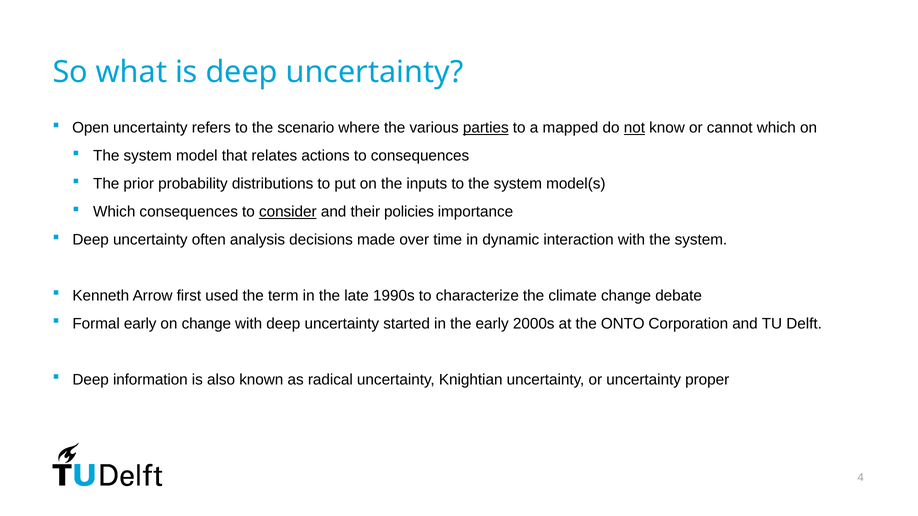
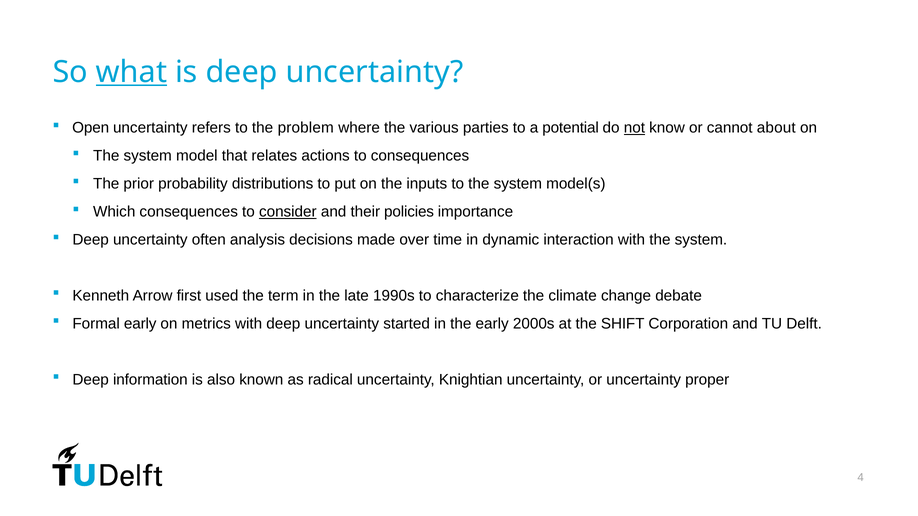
what underline: none -> present (131, 72)
scenario: scenario -> problem (306, 128)
parties underline: present -> none (486, 128)
mapped: mapped -> potential (571, 128)
cannot which: which -> about (776, 128)
on change: change -> metrics (206, 324)
ONTO: ONTO -> SHIFT (623, 324)
